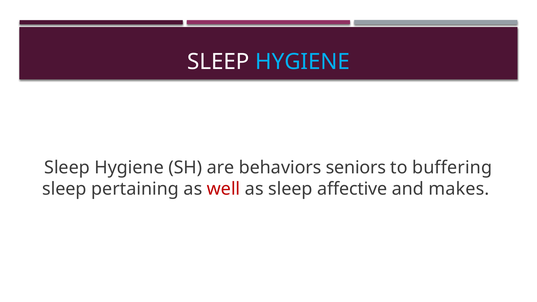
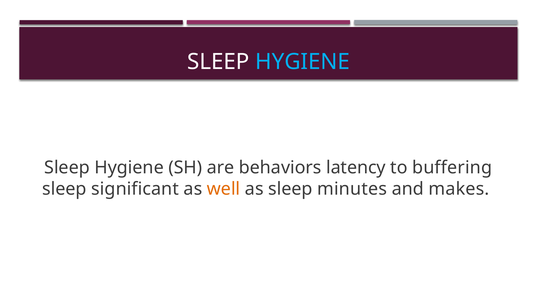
seniors: seniors -> latency (356, 168)
pertaining: pertaining -> significant (135, 189)
well colour: red -> orange (224, 189)
affective: affective -> minutes (352, 189)
